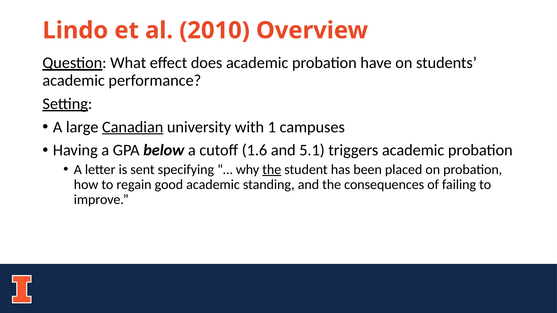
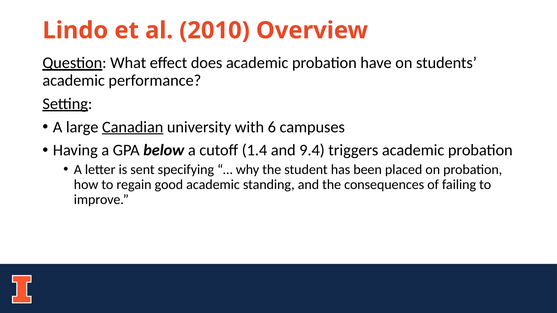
1: 1 -> 6 (272, 127)
1.6: 1.6 -> 1.4 (254, 150)
5.1: 5.1 -> 9.4 (312, 150)
the underline: present -> none (272, 170)
